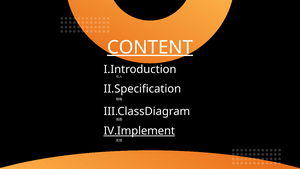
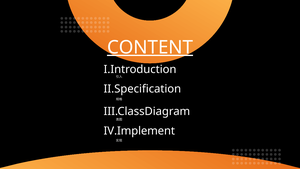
IV.Implement underline: present -> none (139, 131)
